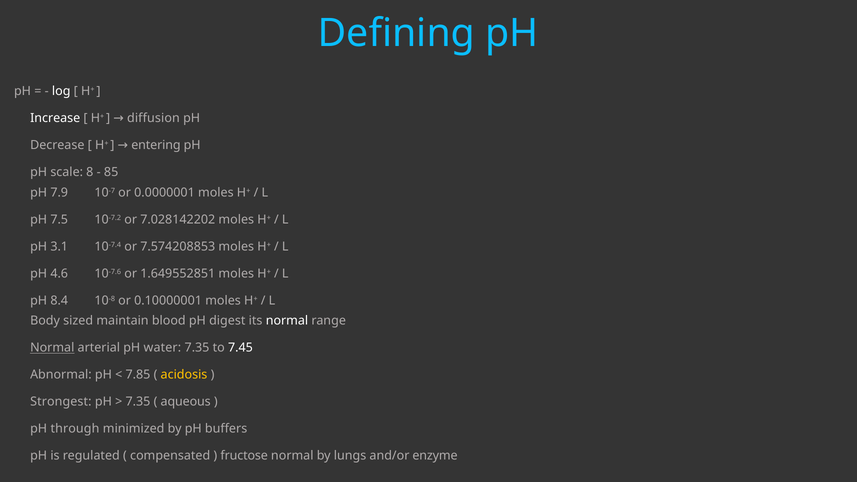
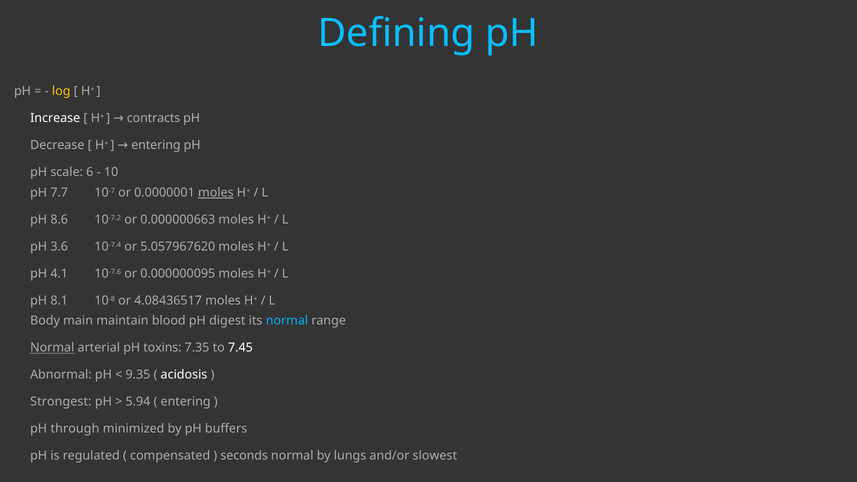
log colour: white -> yellow (61, 91)
diffusion: diffusion -> contracts (154, 118)
8: 8 -> 6 (90, 172)
85: 85 -> 10 (111, 172)
7.9: 7.9 -> 7.7 (59, 193)
moles underline: none -> present (216, 193)
7.5: 7.5 -> 8.6 (59, 220)
7.028142202: 7.028142202 -> 0.000000663 (178, 220)
3.1: 3.1 -> 3.6 (59, 247)
7.574208853: 7.574208853 -> 5.057967620 (178, 247)
4.6: 4.6 -> 4.1 (59, 274)
1.649552851: 1.649552851 -> 0.000000095 (178, 274)
8.4: 8.4 -> 8.1 (59, 301)
0.10000001: 0.10000001 -> 4.08436517 (168, 301)
sized: sized -> main (78, 321)
normal colour: white -> light blue (287, 321)
water: water -> toxins (162, 348)
7.85: 7.85 -> 9.35 (138, 375)
acidosis colour: yellow -> white (184, 375)
7.35: 7.35 -> 5.94 (138, 402)
aqueous: aqueous -> entering (186, 402)
fructose: fructose -> seconds (244, 456)
enzyme: enzyme -> slowest (435, 456)
